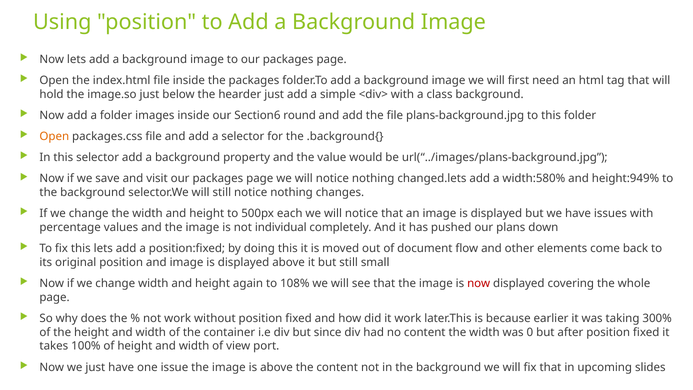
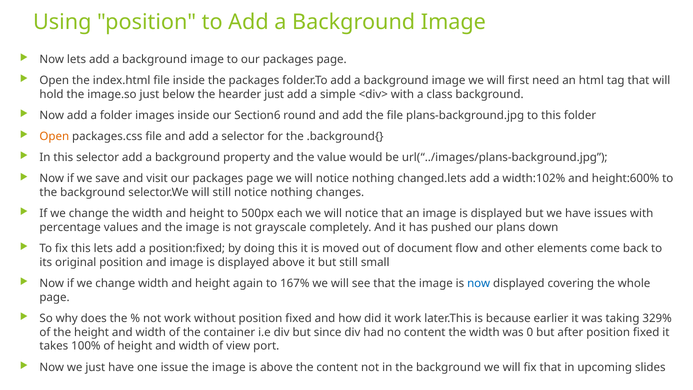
width:580%: width:580% -> width:102% (534, 179)
height:949%: height:949% -> height:600% (625, 179)
individual: individual -> grayscale (281, 227)
108%: 108% -> 167% (295, 283)
now colour: red -> blue (479, 283)
300%: 300% -> 329% (657, 318)
